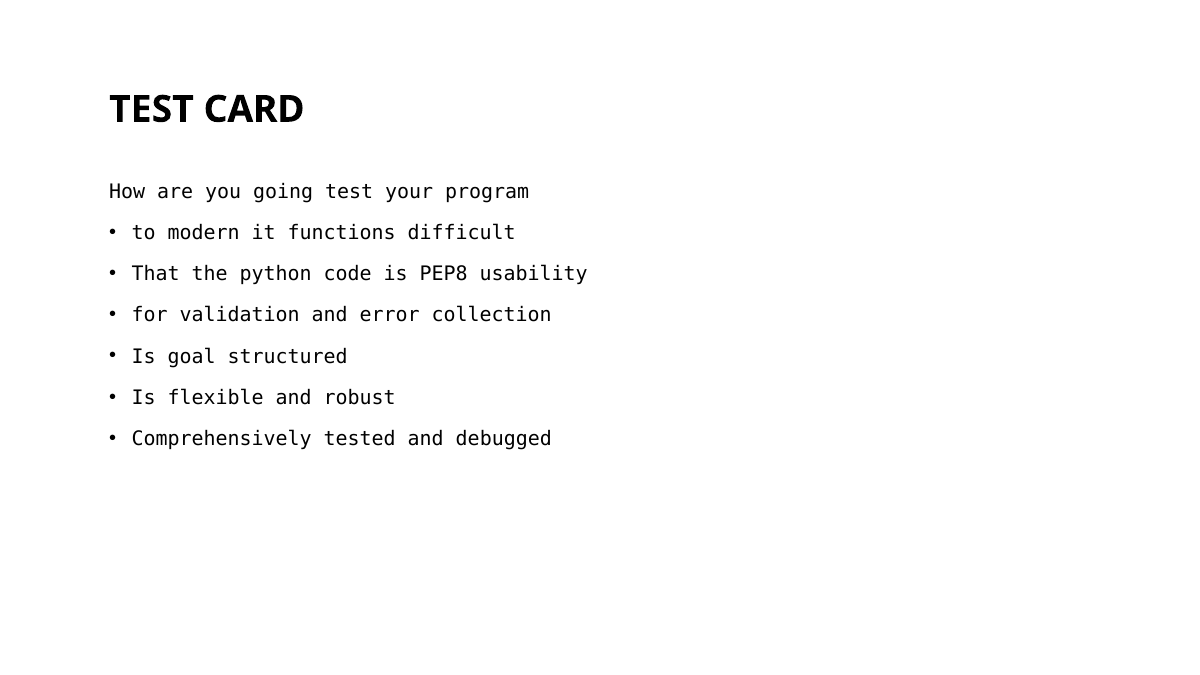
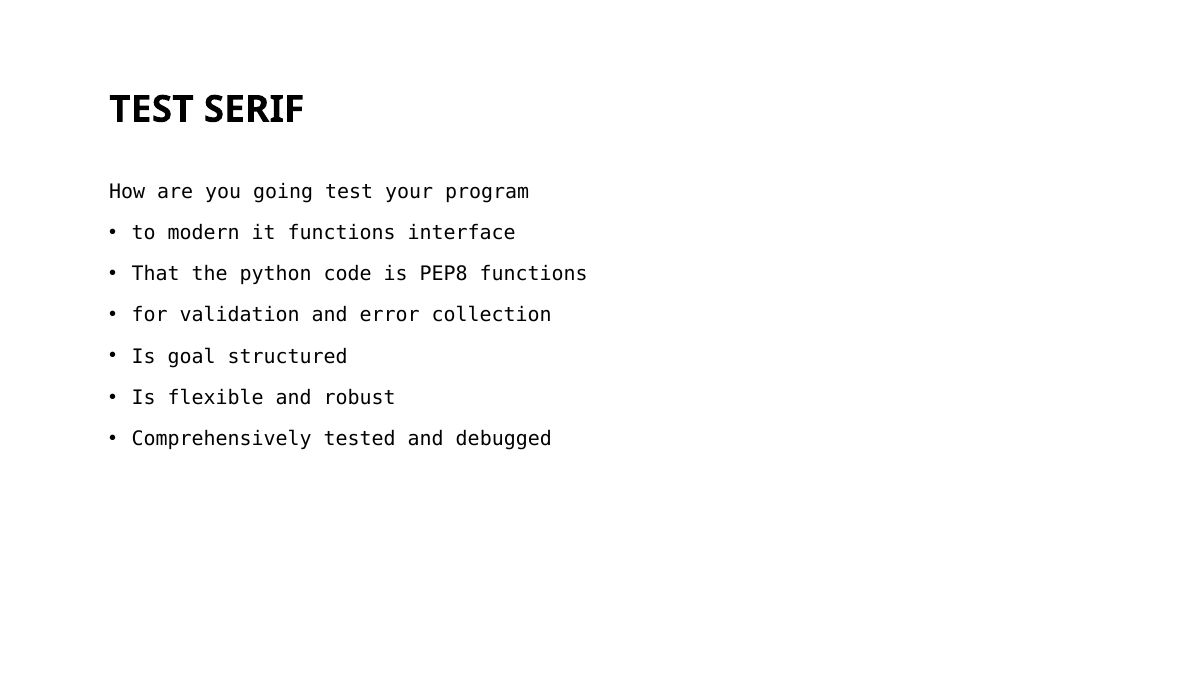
CARD: CARD -> SERIF (254, 109)
difficult: difficult -> interface (462, 233)
PEP8 usability: usability -> functions (534, 274)
